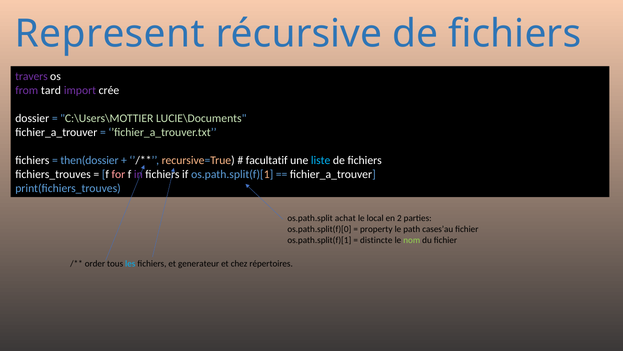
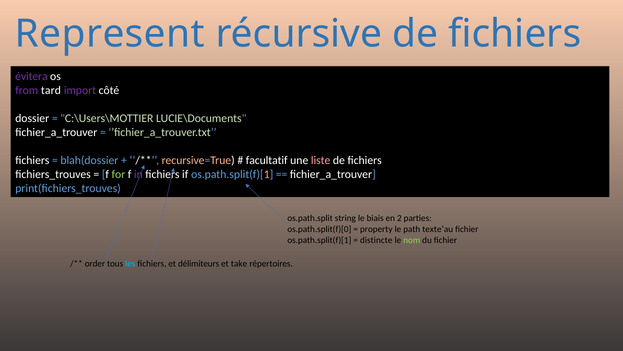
travers: travers -> évitera (31, 76)
crée: crée -> côté (109, 90)
then(dossier: then(dossier -> blah(dossier (89, 160)
liste colour: light blue -> pink (321, 160)
for colour: pink -> light green (118, 174)
achat: achat -> string (345, 218)
local: local -> biais (375, 218)
cases’au: cases’au -> texte’au (438, 229)
generateur: generateur -> délimiteurs (199, 263)
chez: chez -> take (239, 263)
